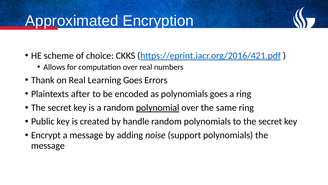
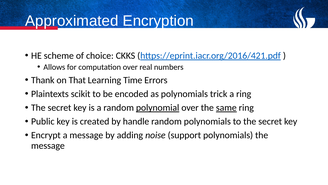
on Real: Real -> That (77, 80)
Learning Goes: Goes -> Time (133, 80)
after: after -> scikit (81, 94)
polynomials goes: goes -> trick (219, 94)
same underline: none -> present (226, 107)
